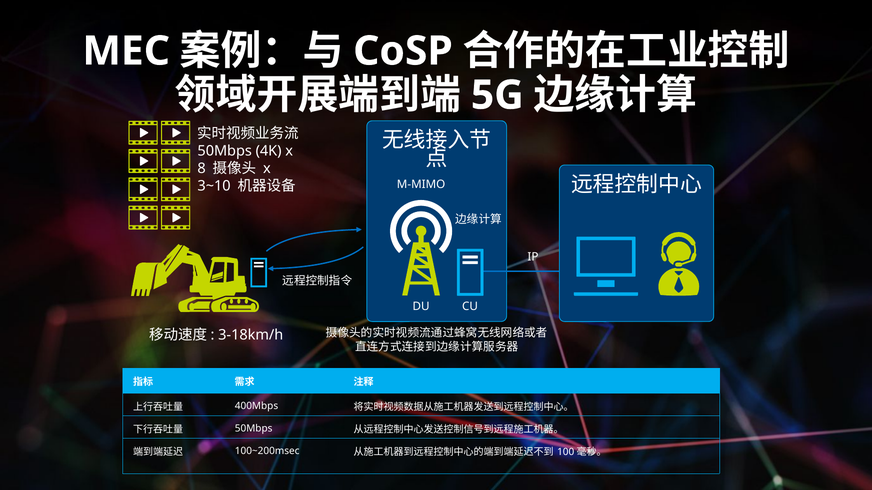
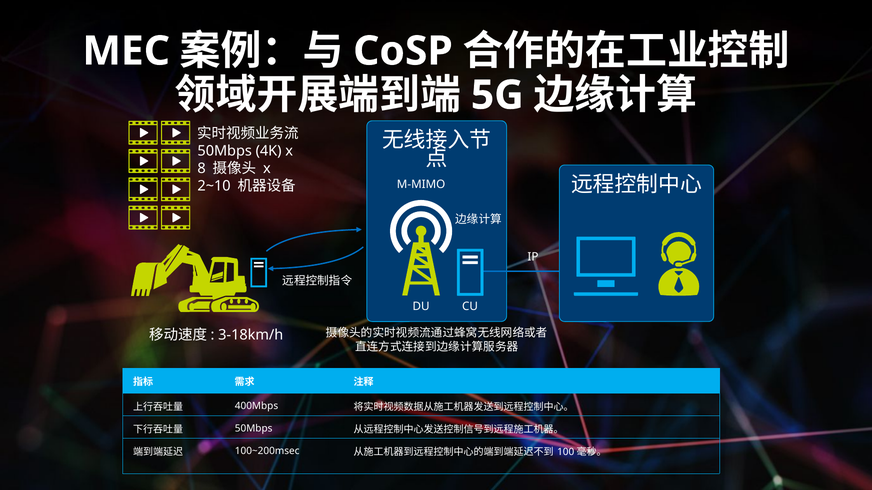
3~10: 3~10 -> 2~10 (214, 186)
